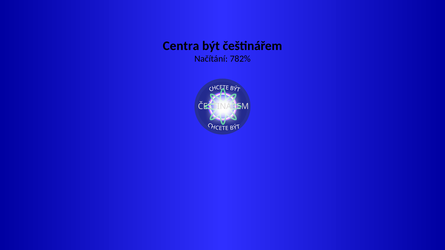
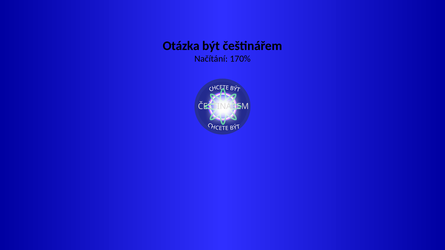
Centra: Centra -> Otázka (181, 46)
782%: 782% -> 170% (240, 59)
